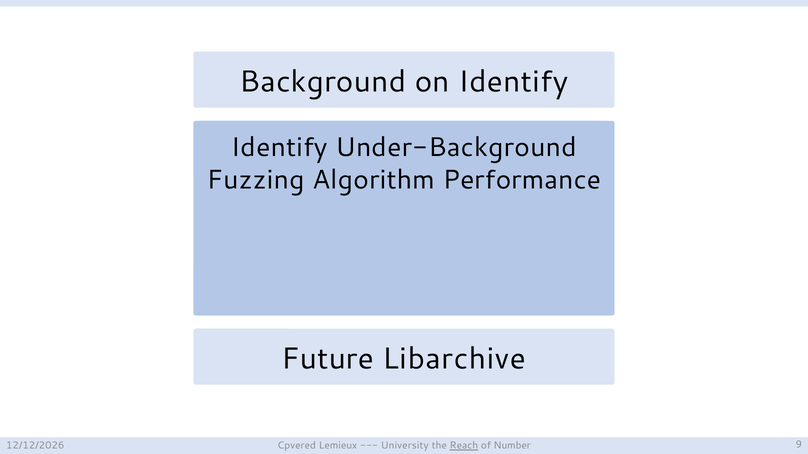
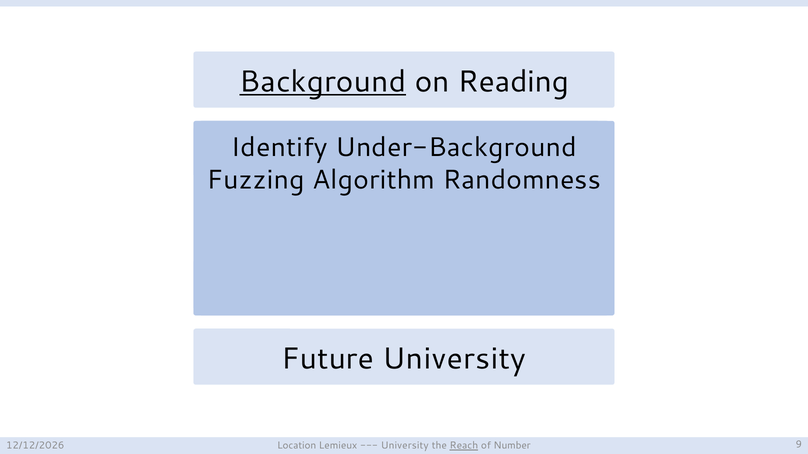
Background underline: none -> present (323, 82)
on Identify: Identify -> Reading (513, 82)
Performance: Performance -> Randomness (522, 180)
Future Libarchive: Libarchive -> University (454, 359)
Cpvered: Cpvered -> Location (297, 446)
